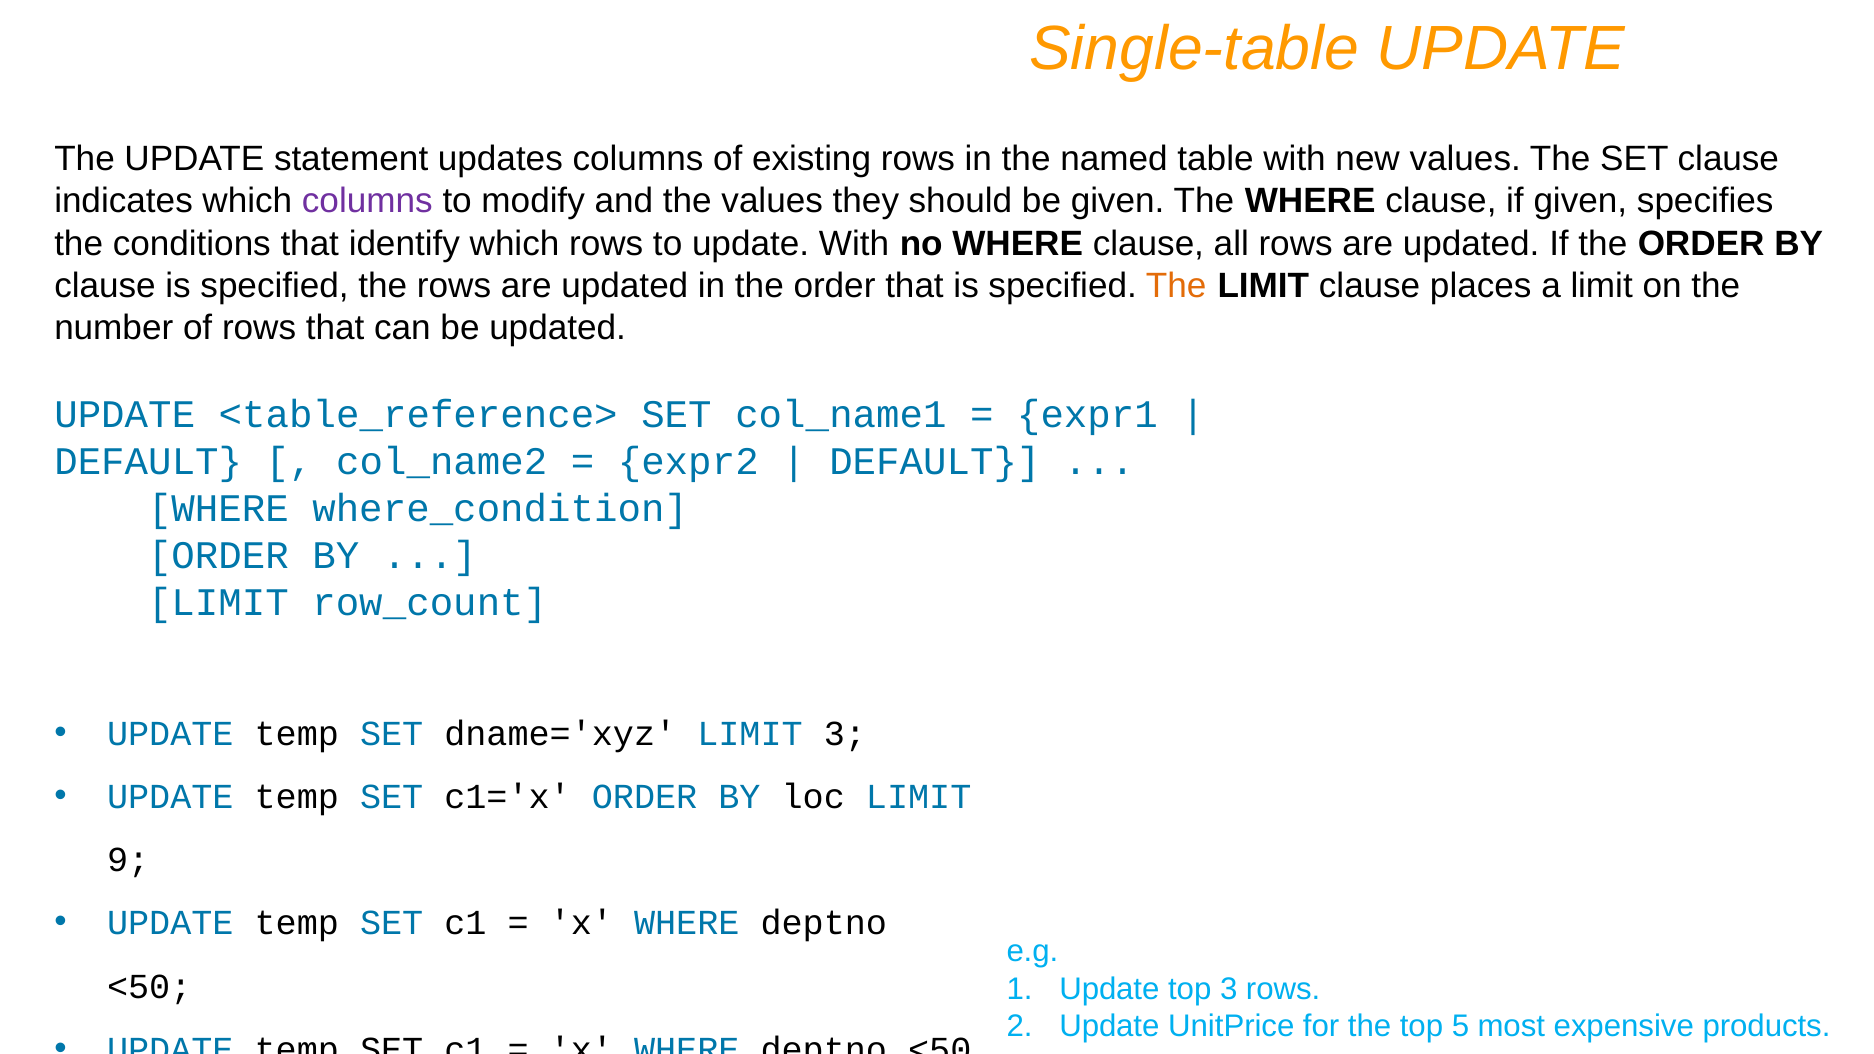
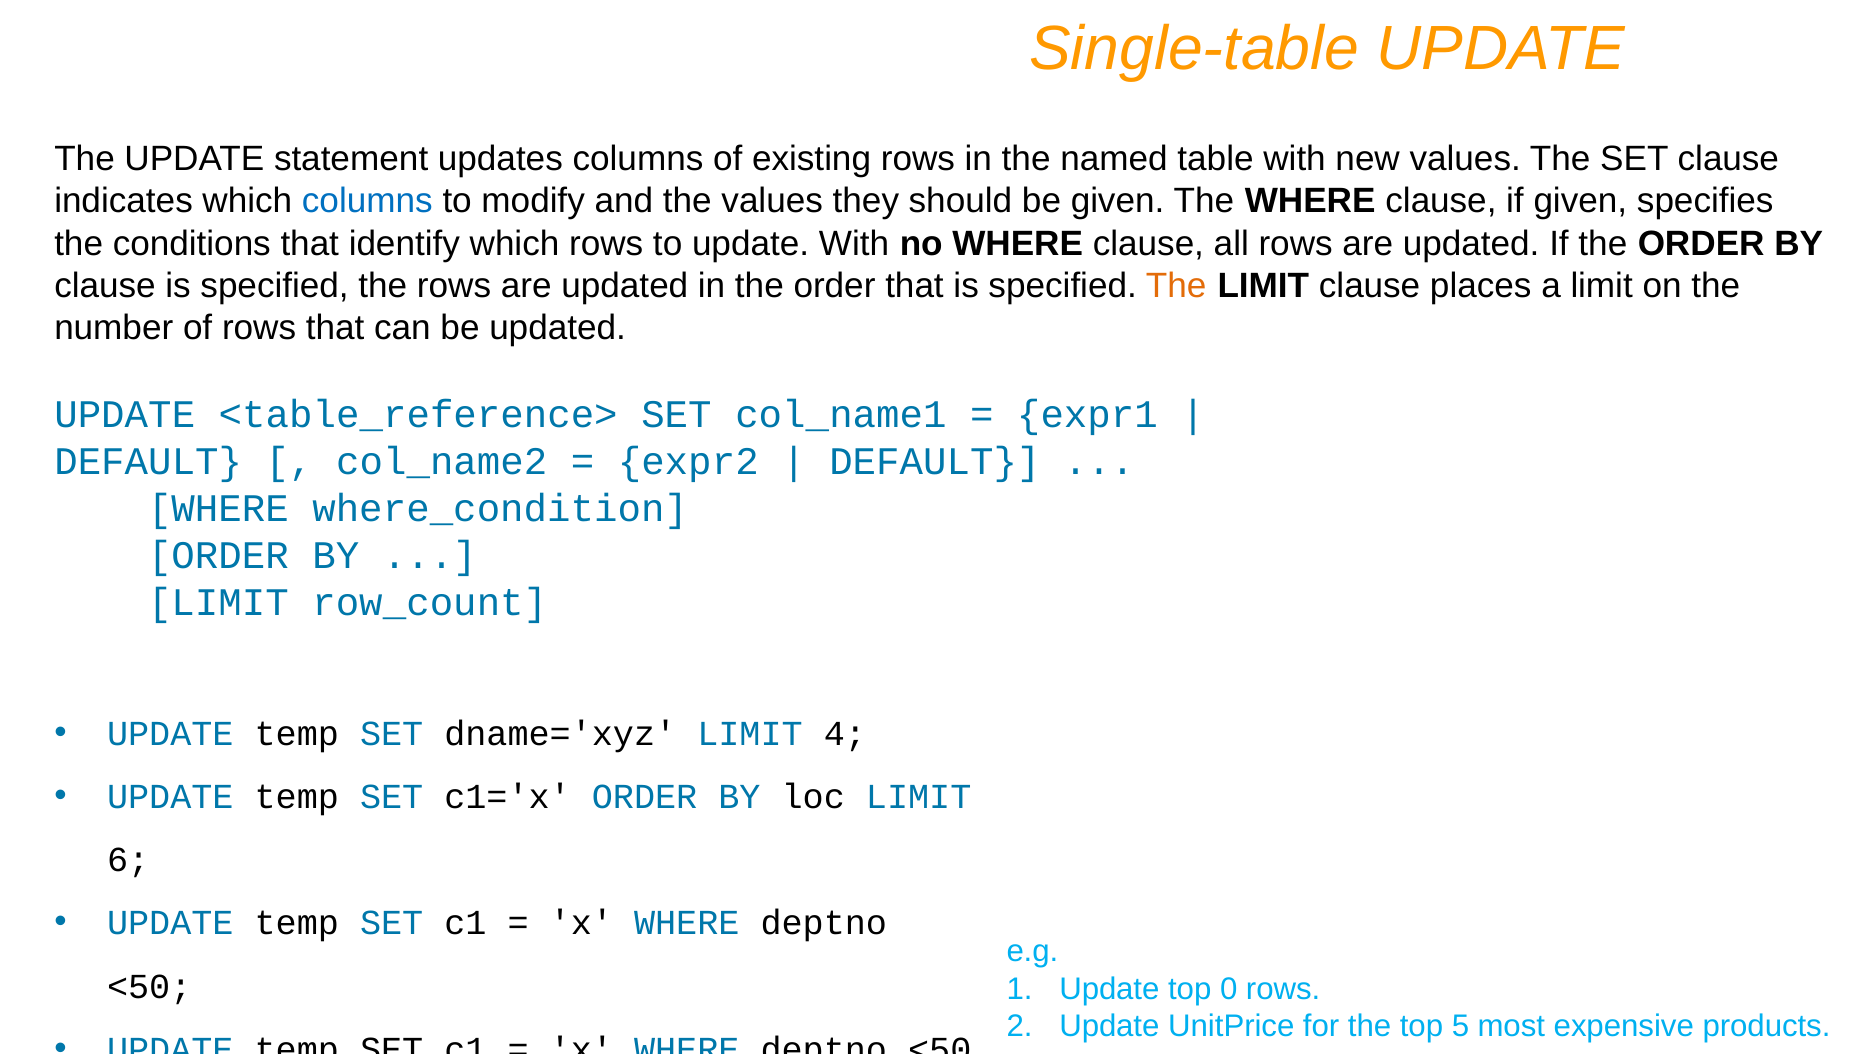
columns colour: purple -> blue (367, 201)
LIMIT 3: 3 -> 4 (845, 734)
9: 9 -> 6 (128, 860)
top 3: 3 -> 0 (1229, 989)
